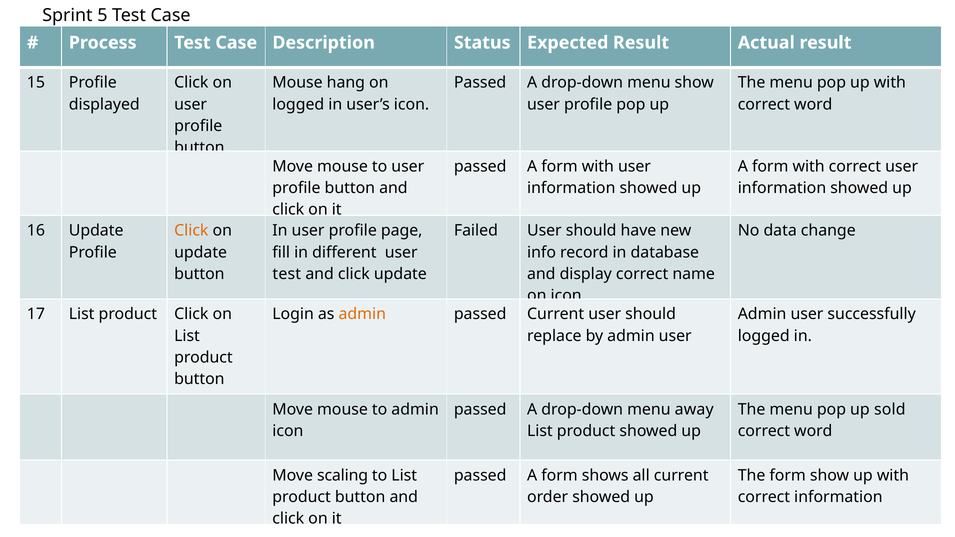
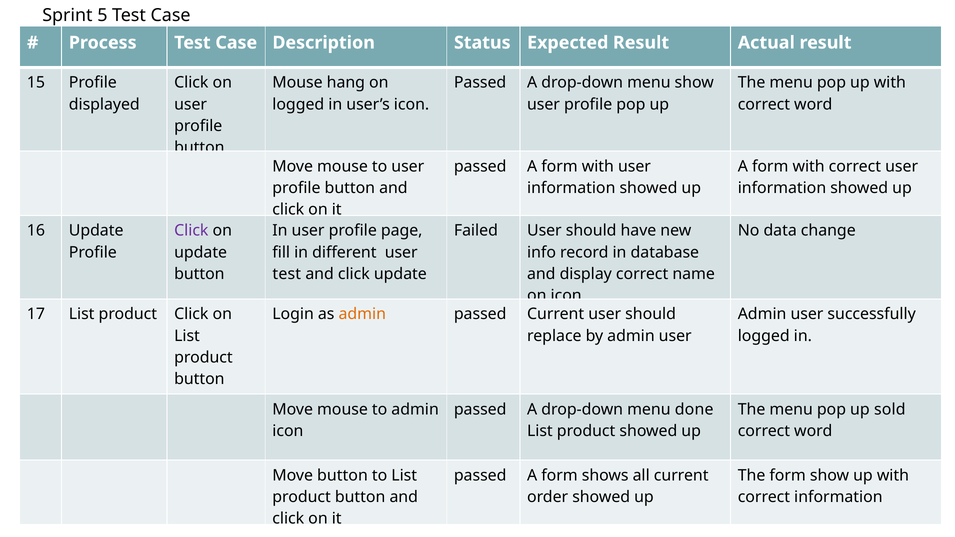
Click colour: orange -> purple (191, 231)
away: away -> done (694, 409)
Move scaling: scaling -> button (342, 475)
